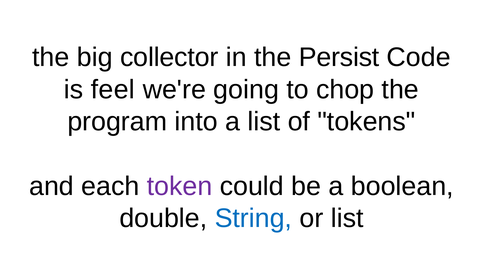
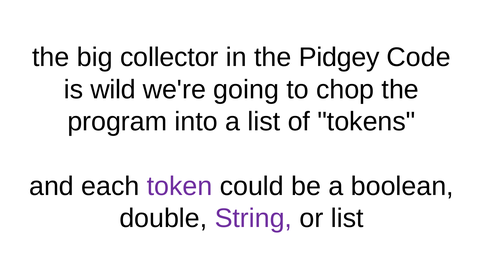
Persist: Persist -> Pidgey (339, 57)
feel: feel -> wild (113, 89)
String colour: blue -> purple (253, 218)
